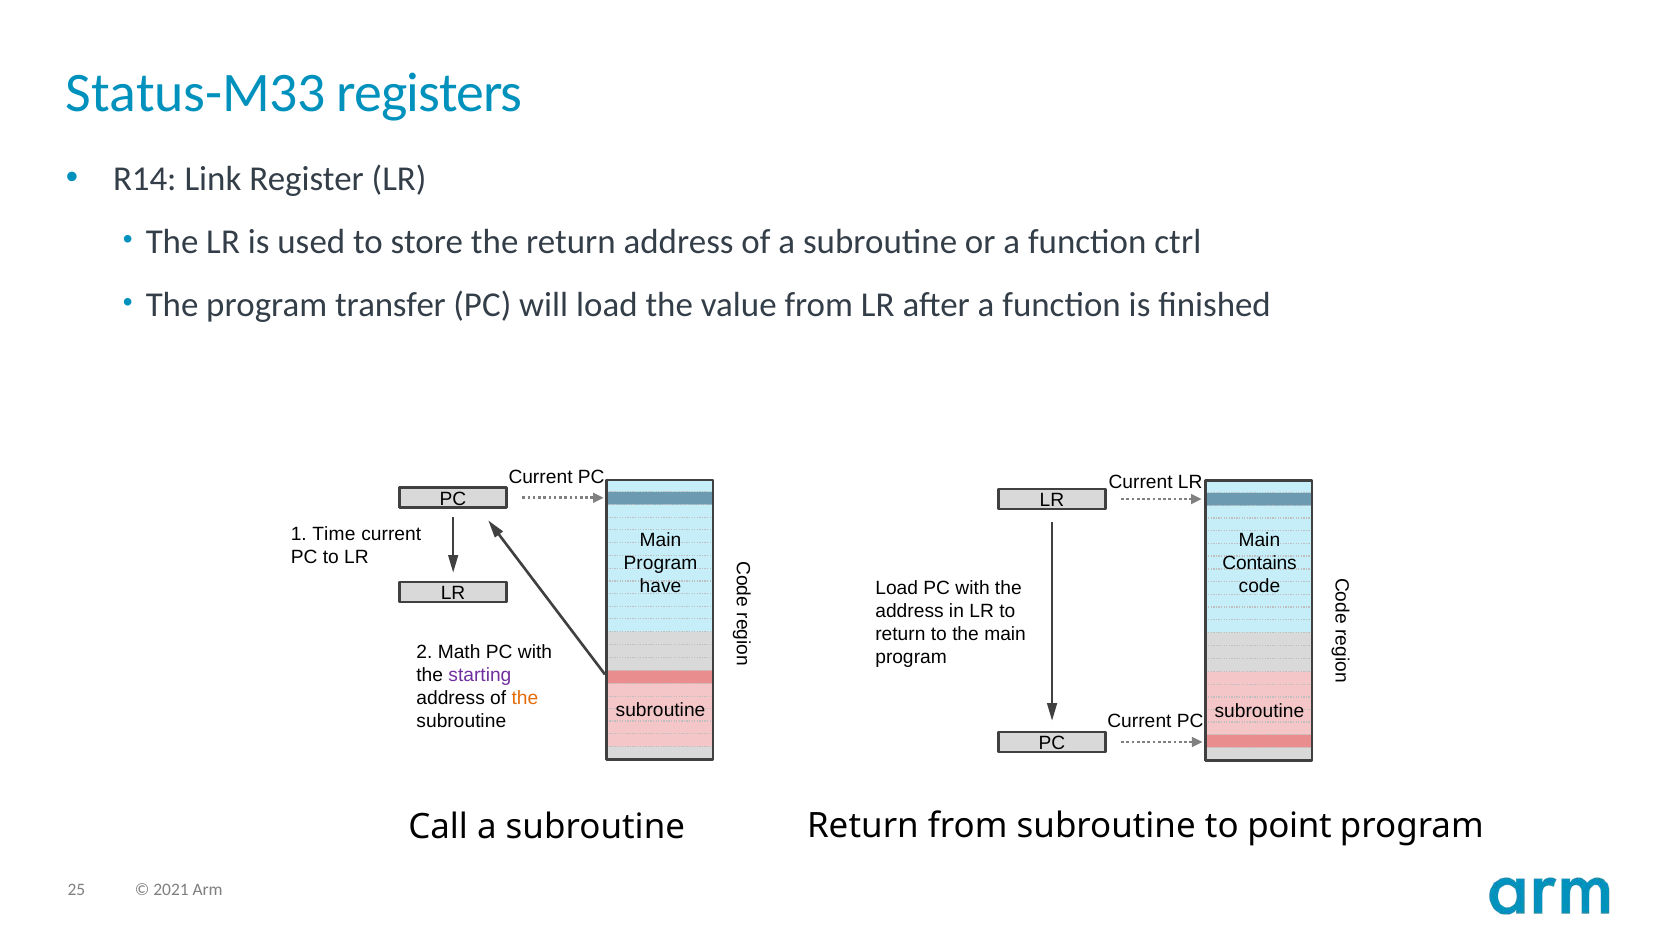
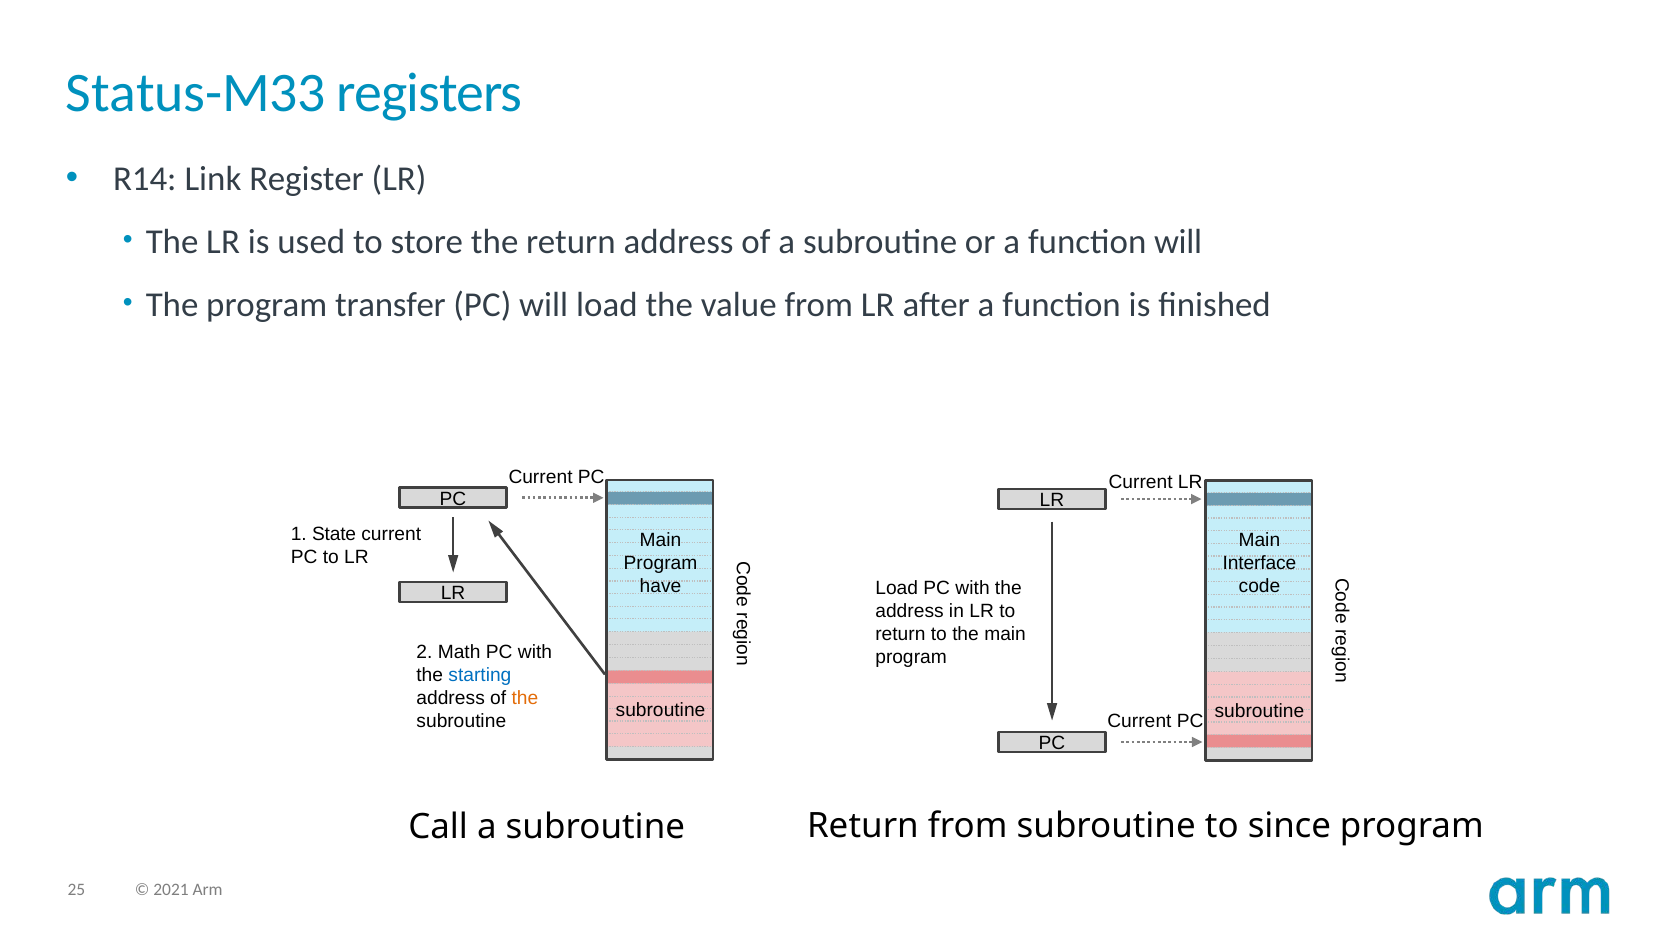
function ctrl: ctrl -> will (1178, 242)
Time: Time -> State (334, 534)
Contains: Contains -> Interface (1259, 564)
starting colour: purple -> blue (480, 676)
point: point -> since (1289, 826)
